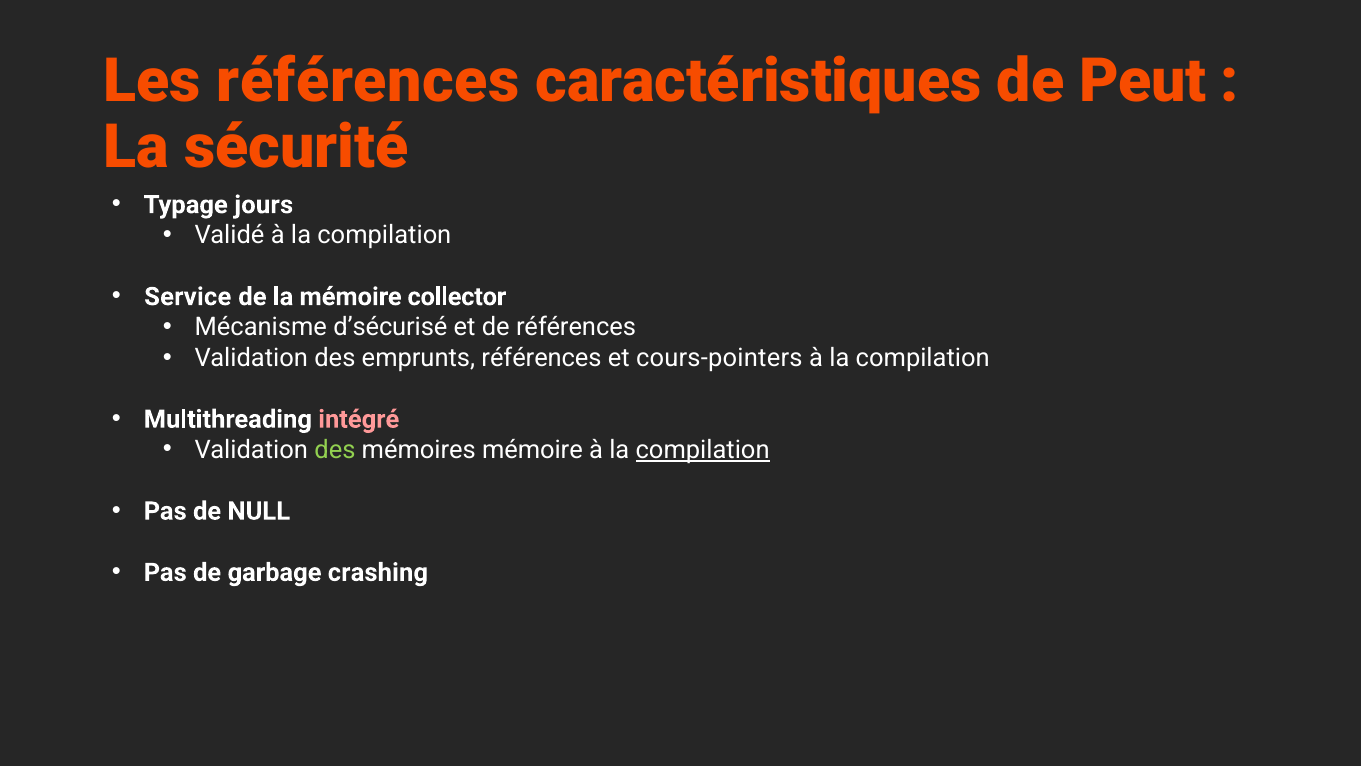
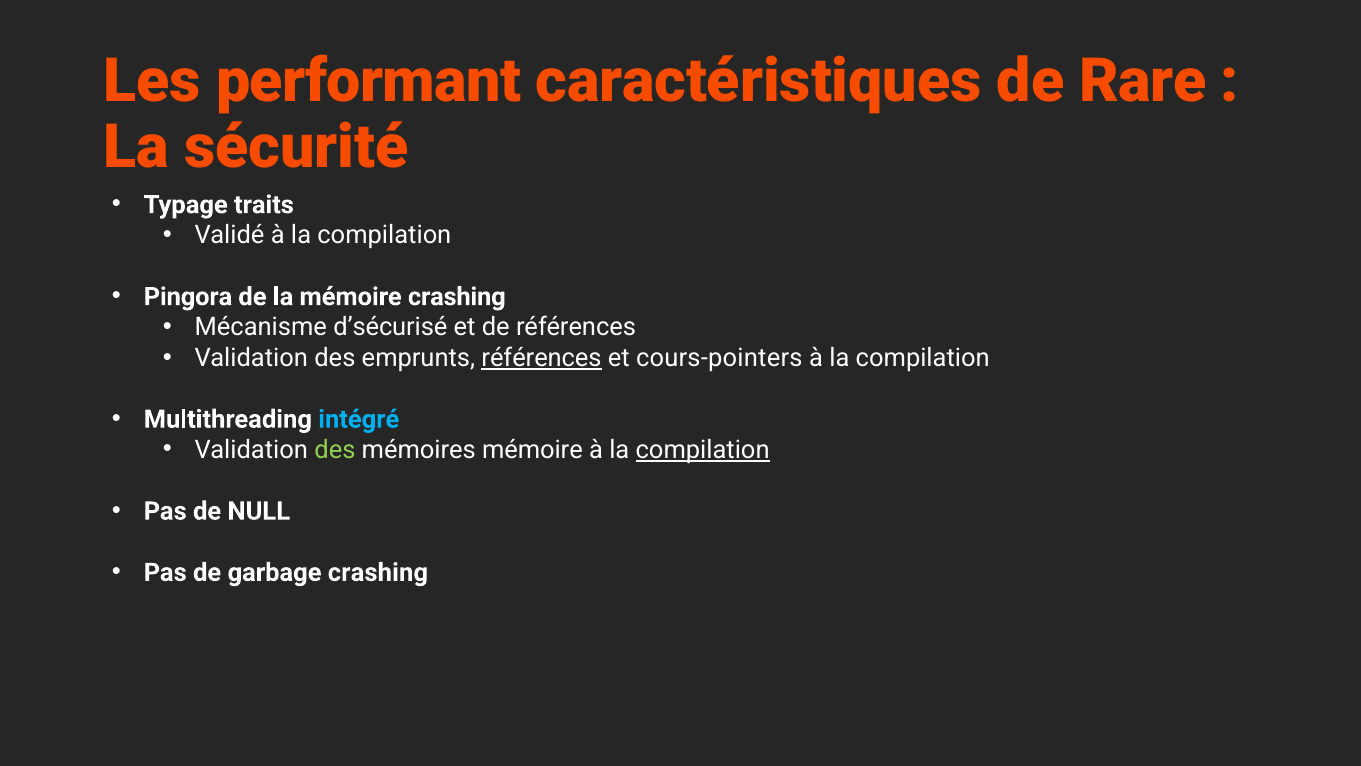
Les références: références -> performant (369, 81)
Peut: Peut -> Rare (1143, 81)
jours: jours -> traits (264, 205)
Service: Service -> Pingora (188, 297)
mémoire collector: collector -> crashing (457, 297)
références underline: none -> present (542, 358)
intégré colour: pink -> light blue (359, 419)
